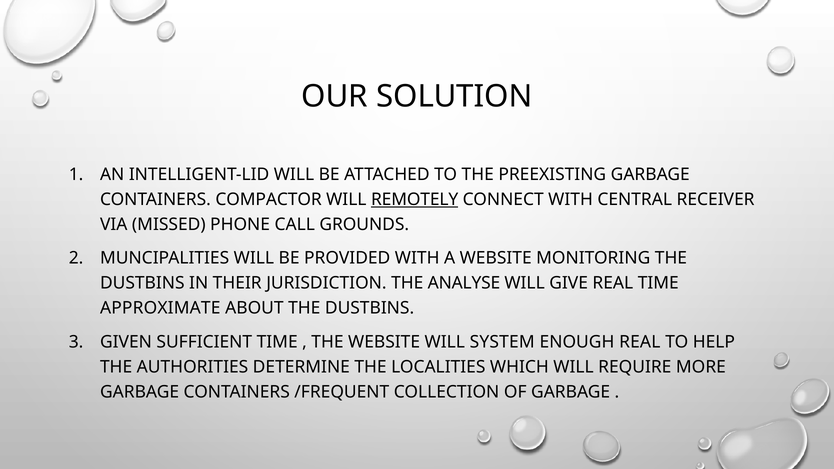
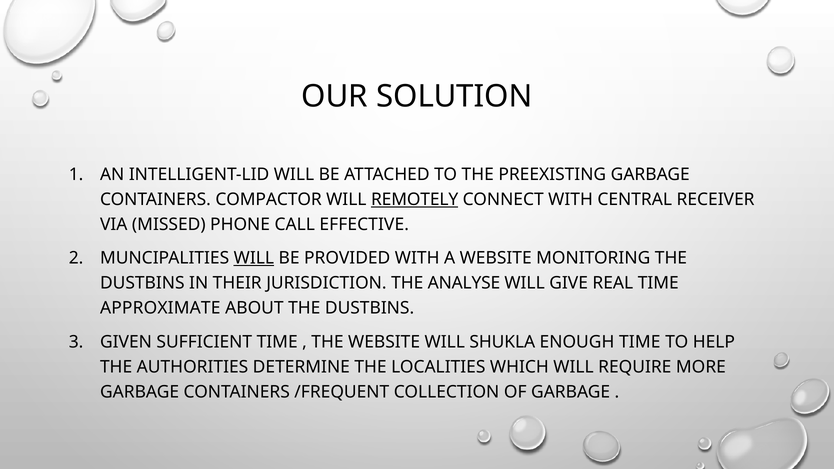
GROUNDS: GROUNDS -> EFFECTIVE (364, 224)
WILL underline: none -> present (254, 258)
SYSTEM: SYSTEM -> SHUKLA (502, 342)
ENOUGH REAL: REAL -> TIME (640, 342)
